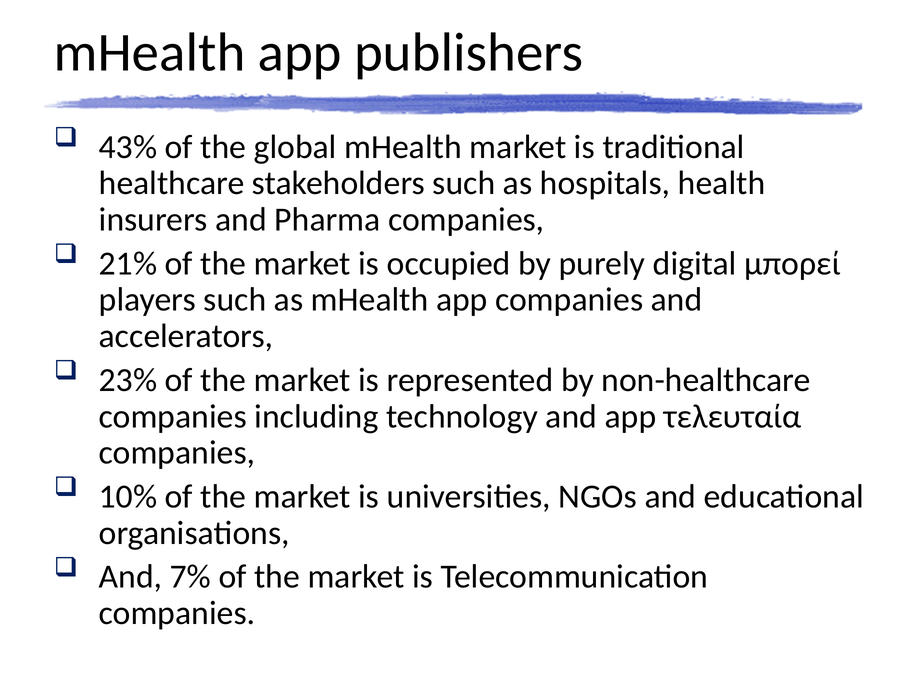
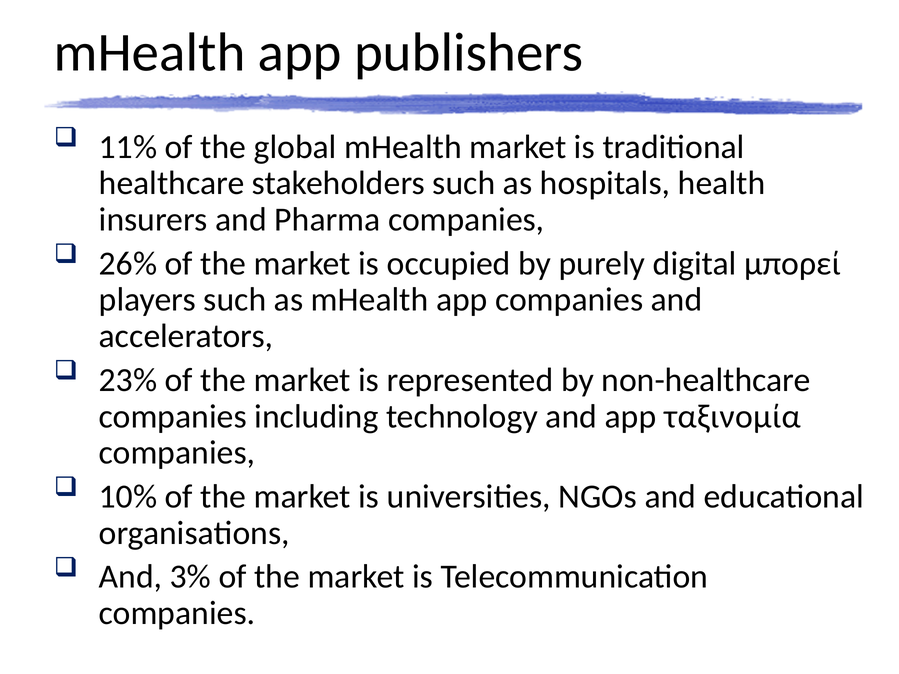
43%: 43% -> 11% (128, 147)
21%: 21% -> 26% (128, 264)
τελευταία: τελευταία -> ταξινομία (732, 417)
7%: 7% -> 3% (190, 577)
